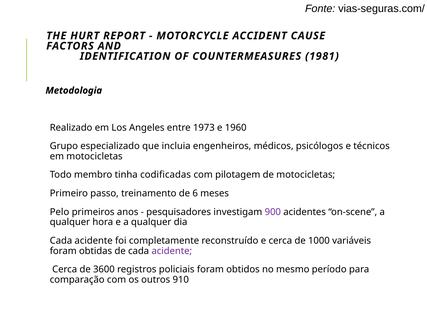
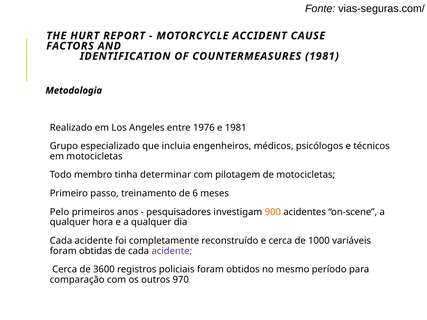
1973: 1973 -> 1976 (204, 128)
e 1960: 1960 -> 1981 (236, 128)
codificadas: codificadas -> determinar (166, 175)
900 colour: purple -> orange (273, 212)
910: 910 -> 970 (181, 280)
